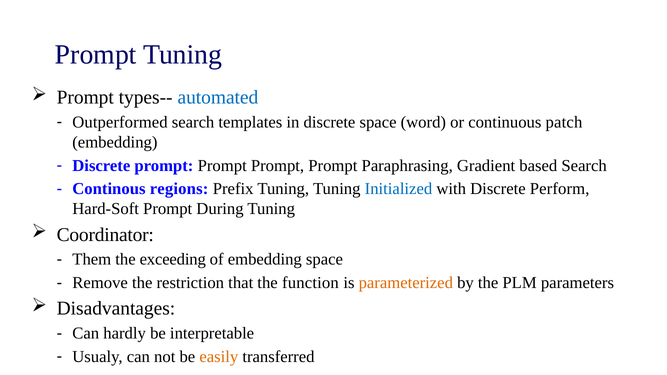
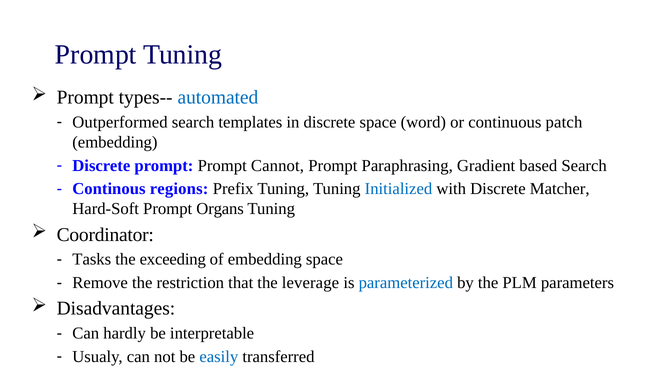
Discrete prompt Prompt Prompt: Prompt -> Cannot (277, 166)
Perform: Perform -> Matcher (560, 189)
During: During -> Organs (220, 209)
Them: Them -> Tasks (92, 260)
function: function -> leverage (310, 283)
parameterized colour: orange -> blue (406, 283)
easily colour: orange -> blue (219, 357)
